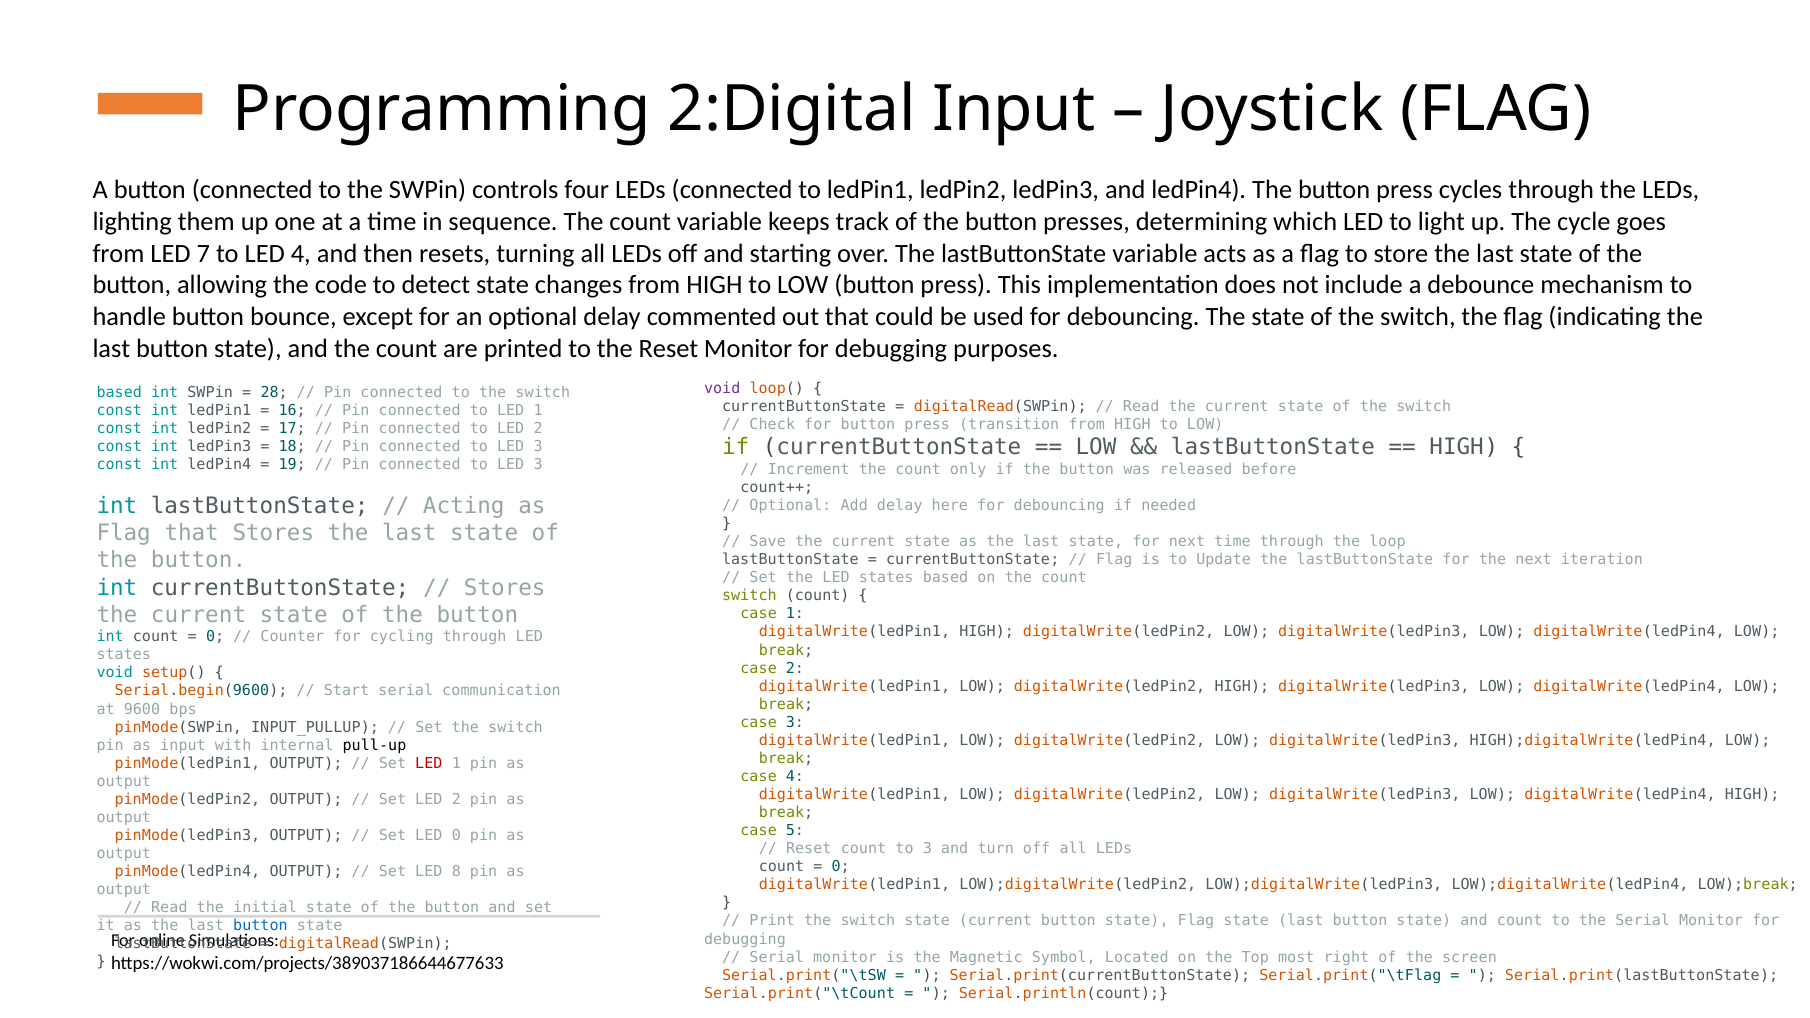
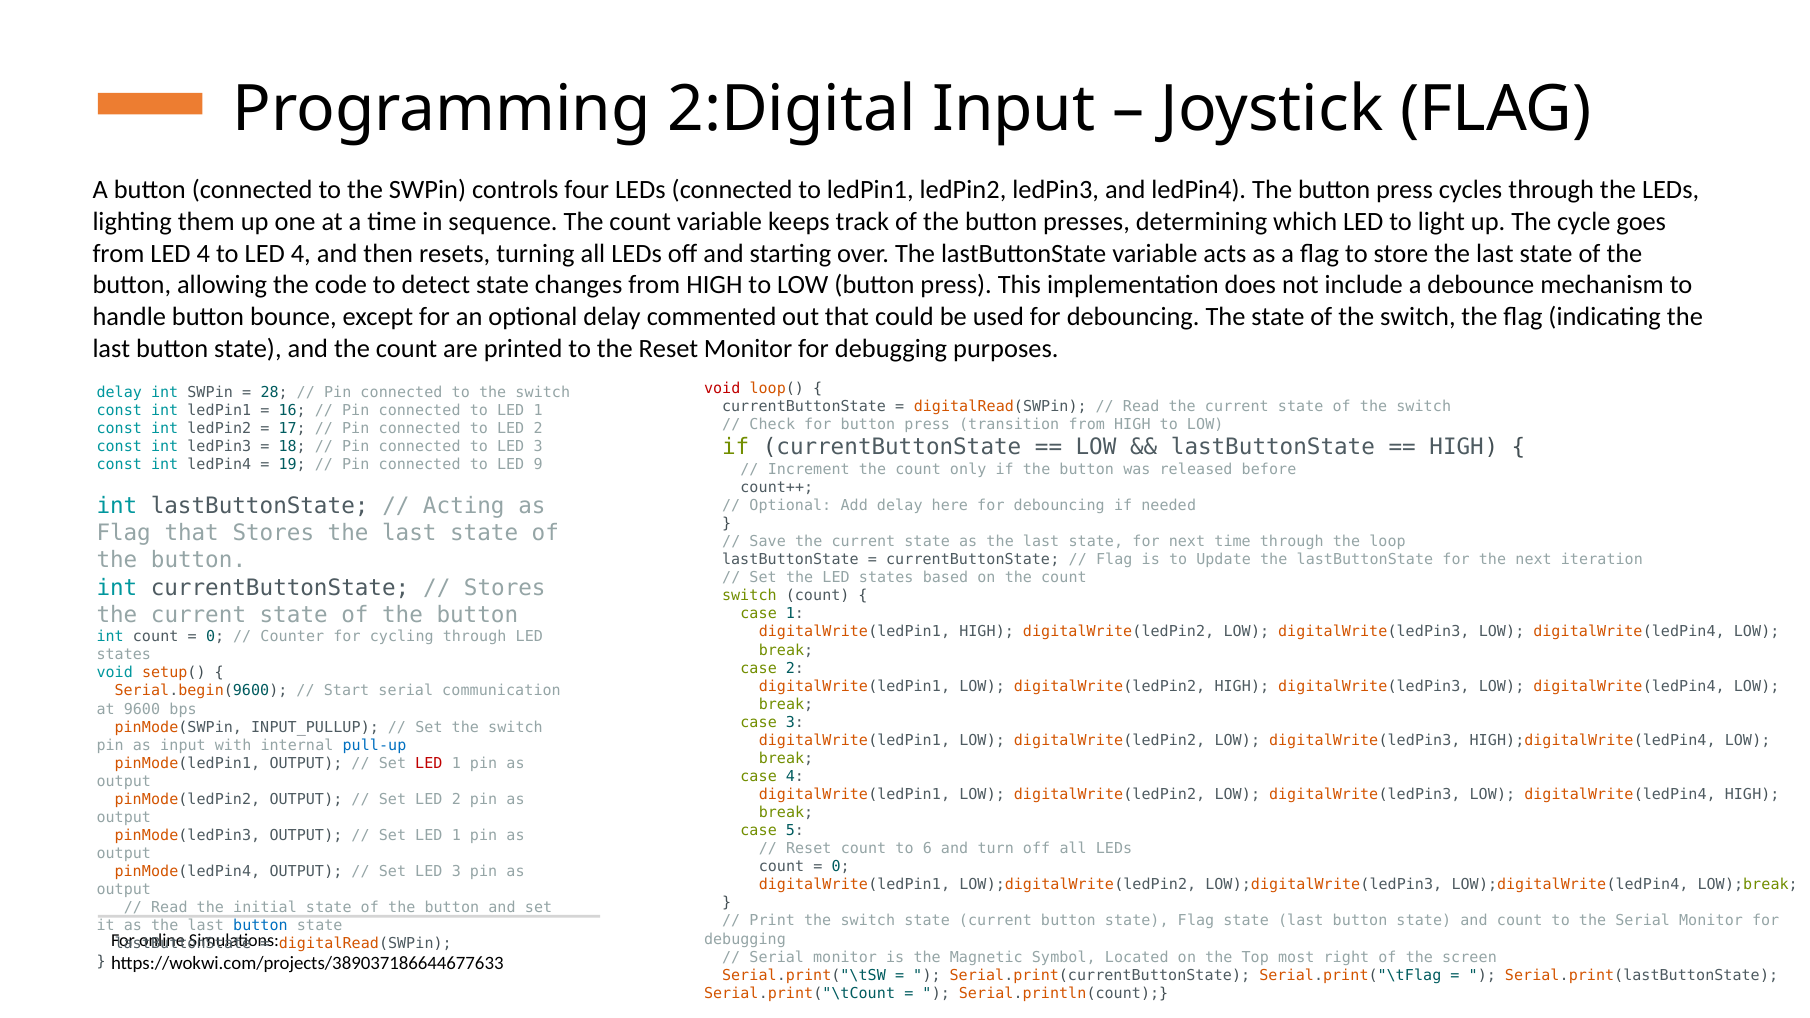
from LED 7: 7 -> 4 (203, 254)
void colour: purple -> red (722, 388)
based: based -> delay (119, 393)
3: 3 -> 9 (538, 465)
pull-up colour: black -> blue (374, 745)
0: 0 -> 1 (456, 836)
to 3: 3 -> 6 (927, 849)
Set LED 8: 8 -> 3 (456, 872)
